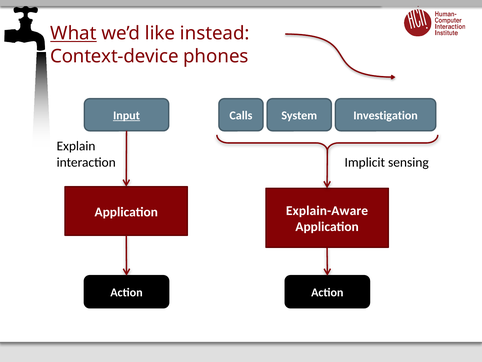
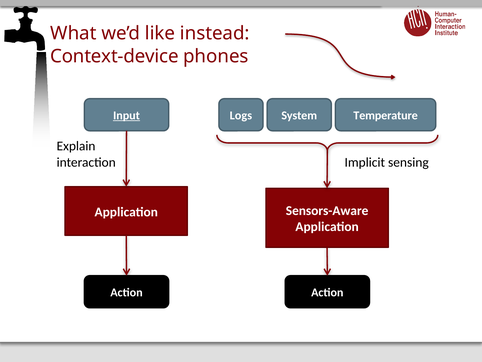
What underline: present -> none (73, 33)
Calls: Calls -> Logs (241, 115)
Investigation: Investigation -> Temperature (386, 115)
Explain-Aware: Explain-Aware -> Sensors-Aware (327, 210)
